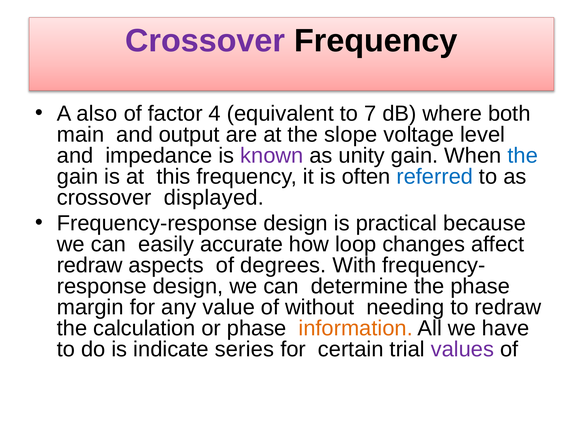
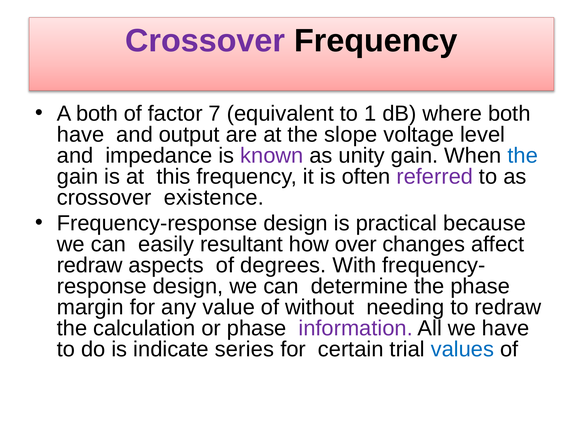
A also: also -> both (97, 114)
4: 4 -> 7 (215, 114)
7: 7 -> 1 (370, 114)
main: main -> have (81, 135)
referred colour: blue -> purple (435, 177)
displayed: displayed -> existence (214, 198)
accurate: accurate -> resultant (242, 244)
loop: loop -> over (356, 244)
information colour: orange -> purple (356, 328)
values colour: purple -> blue (462, 349)
